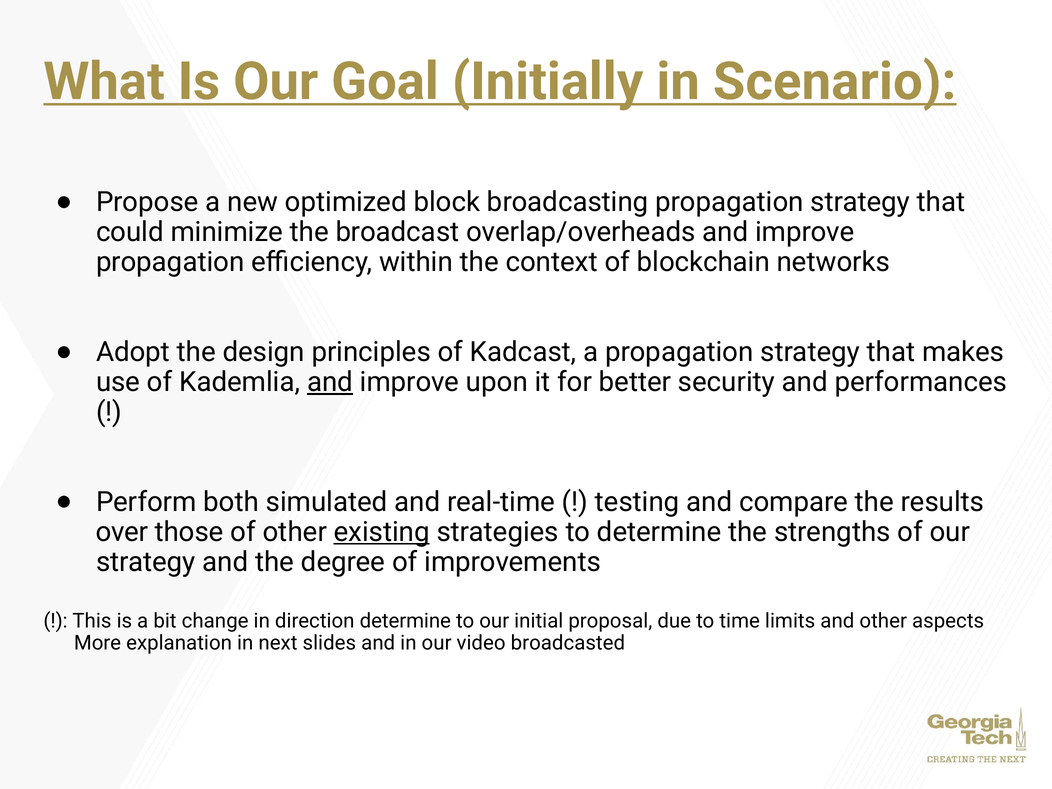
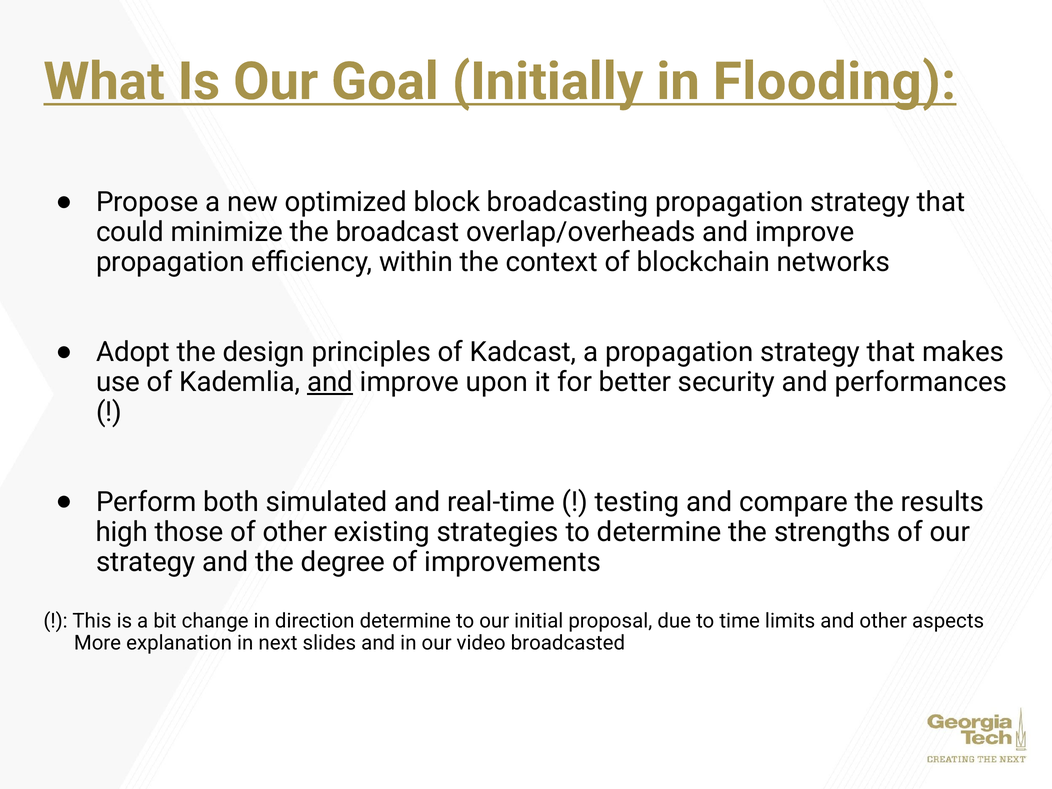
Scenario: Scenario -> Flooding (834, 82)
over: over -> high (122, 532)
existing underline: present -> none (382, 532)
